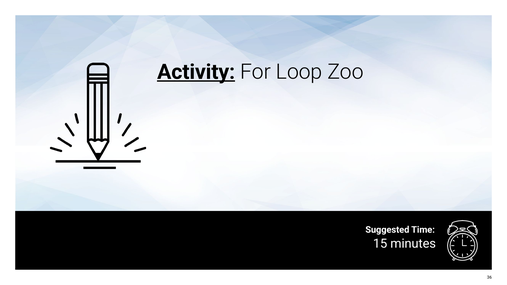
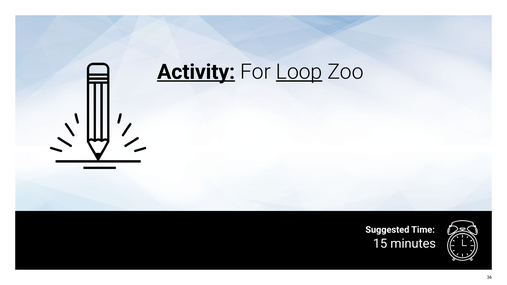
Loop underline: none -> present (299, 72)
